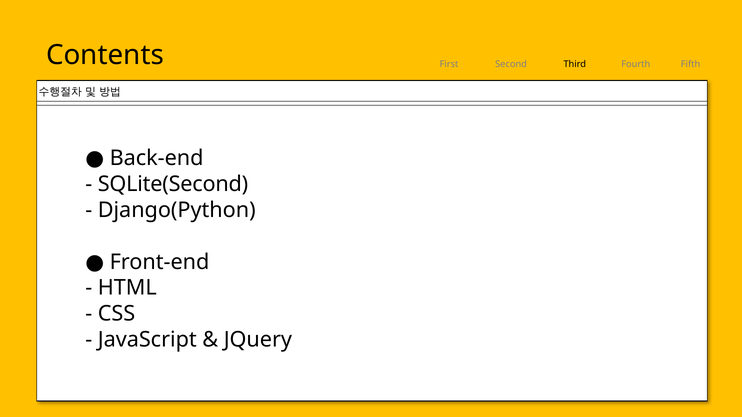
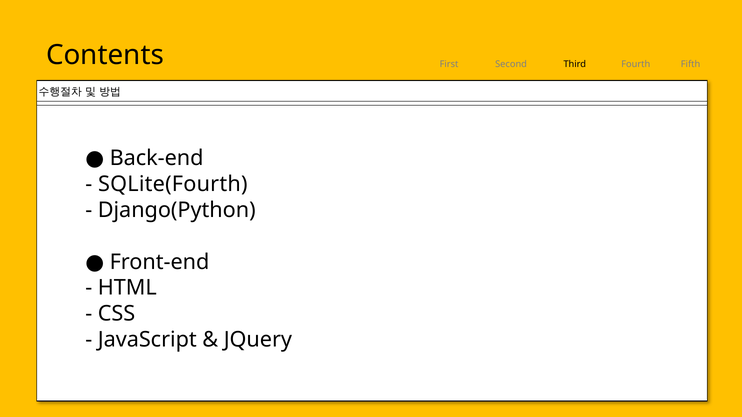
SQLite(Second: SQLite(Second -> SQLite(Fourth (173, 184)
